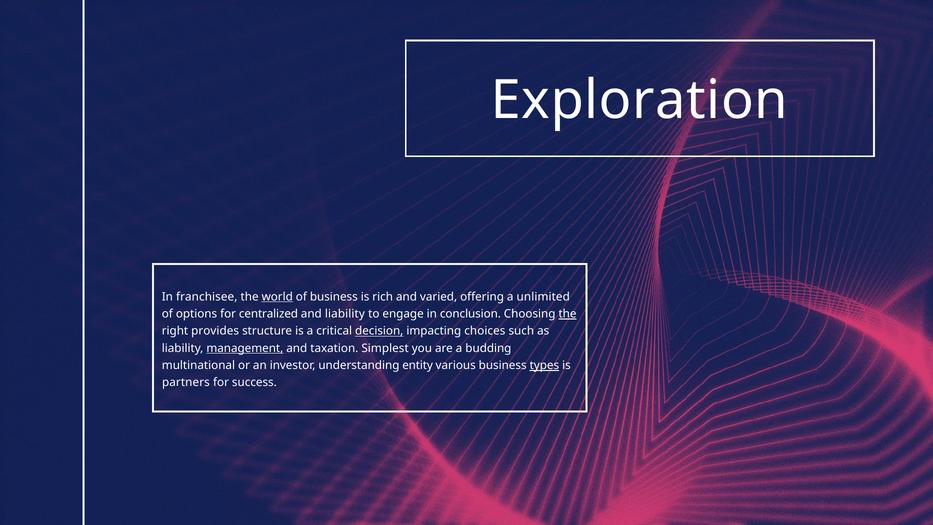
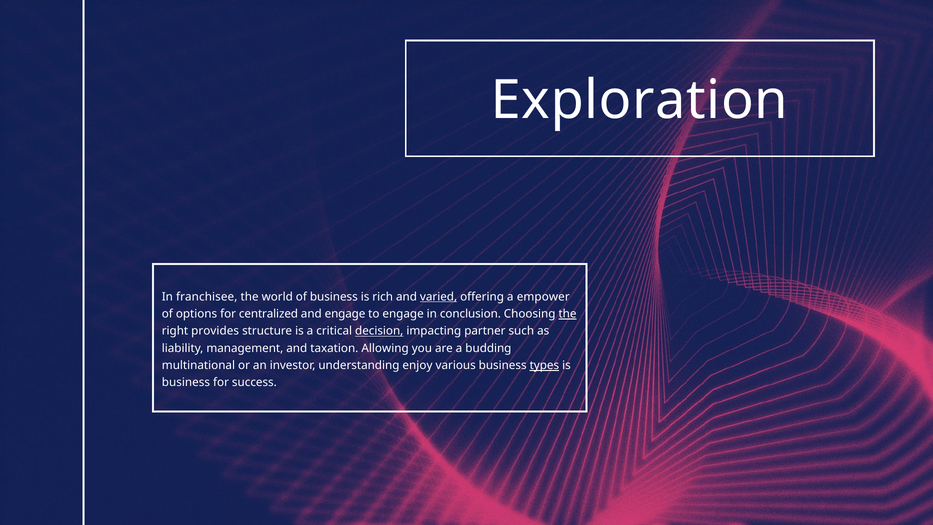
world underline: present -> none (277, 297)
varied underline: none -> present (439, 297)
unlimited: unlimited -> empower (543, 297)
and liability: liability -> engage (345, 314)
choices: choices -> partner (485, 331)
management underline: present -> none (245, 348)
Simplest: Simplest -> Allowing (385, 348)
entity: entity -> enjoy (417, 365)
partners: partners -> business (186, 382)
